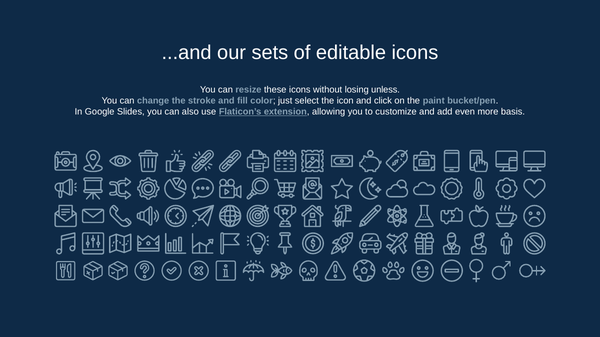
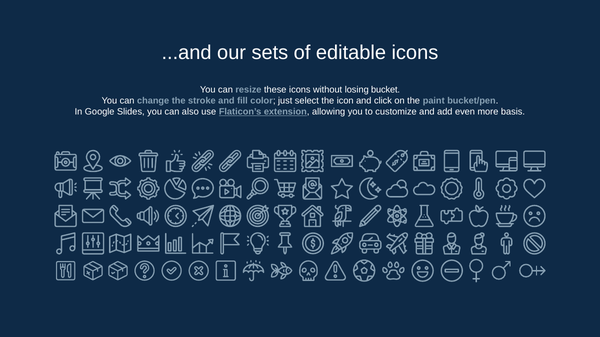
unless: unless -> bucket (386, 90)
